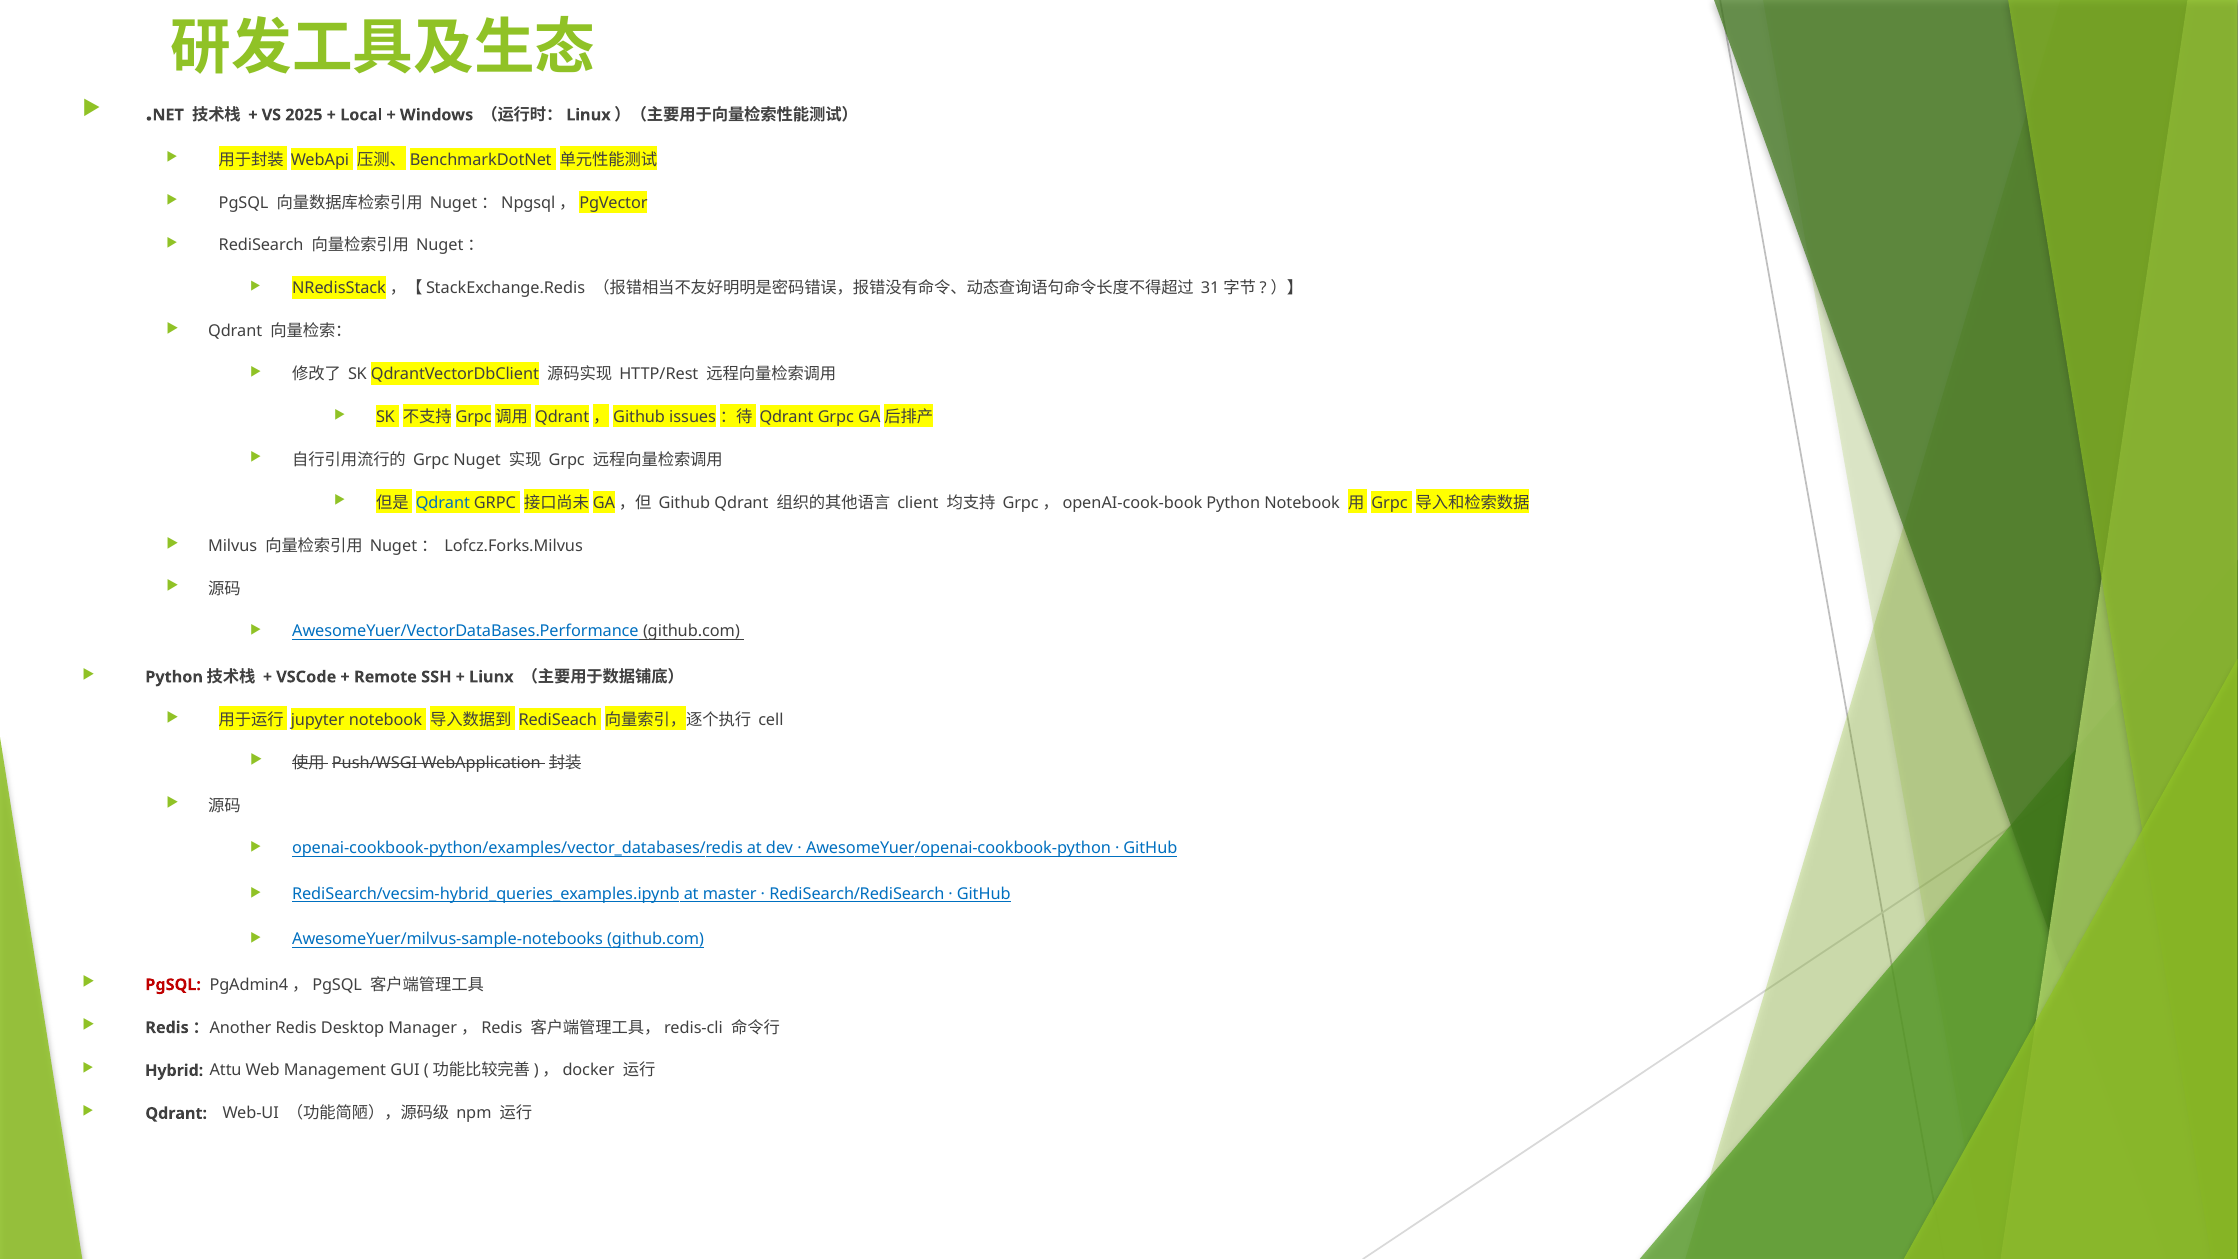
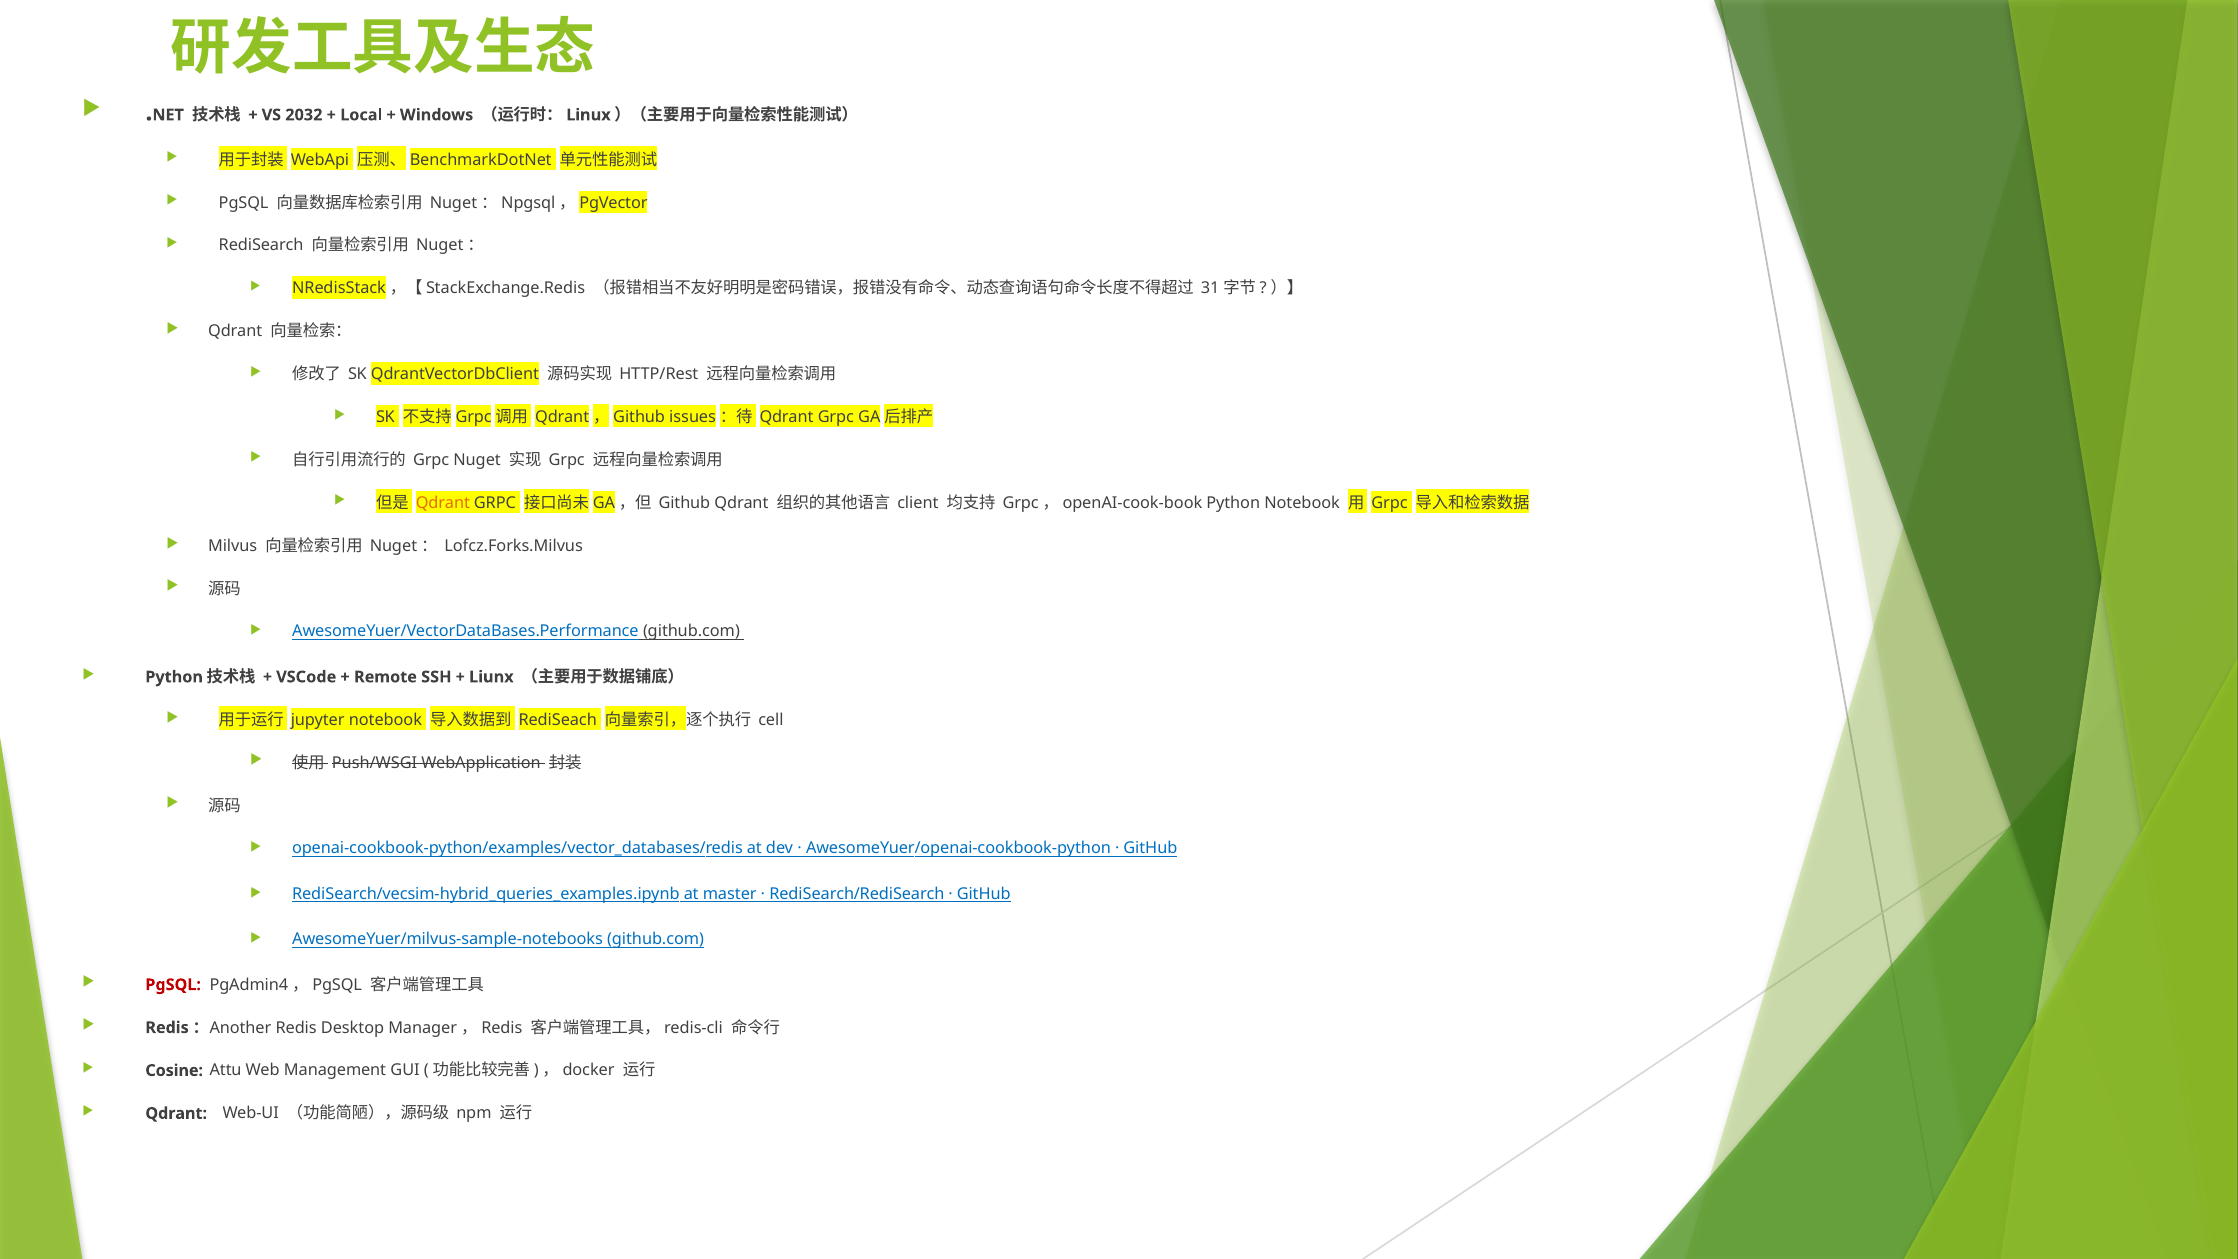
2025: 2025 -> 2032 (304, 115)
Qdrant colour: blue -> orange (443, 503)
Hybrid: Hybrid -> Cosine (174, 1070)
